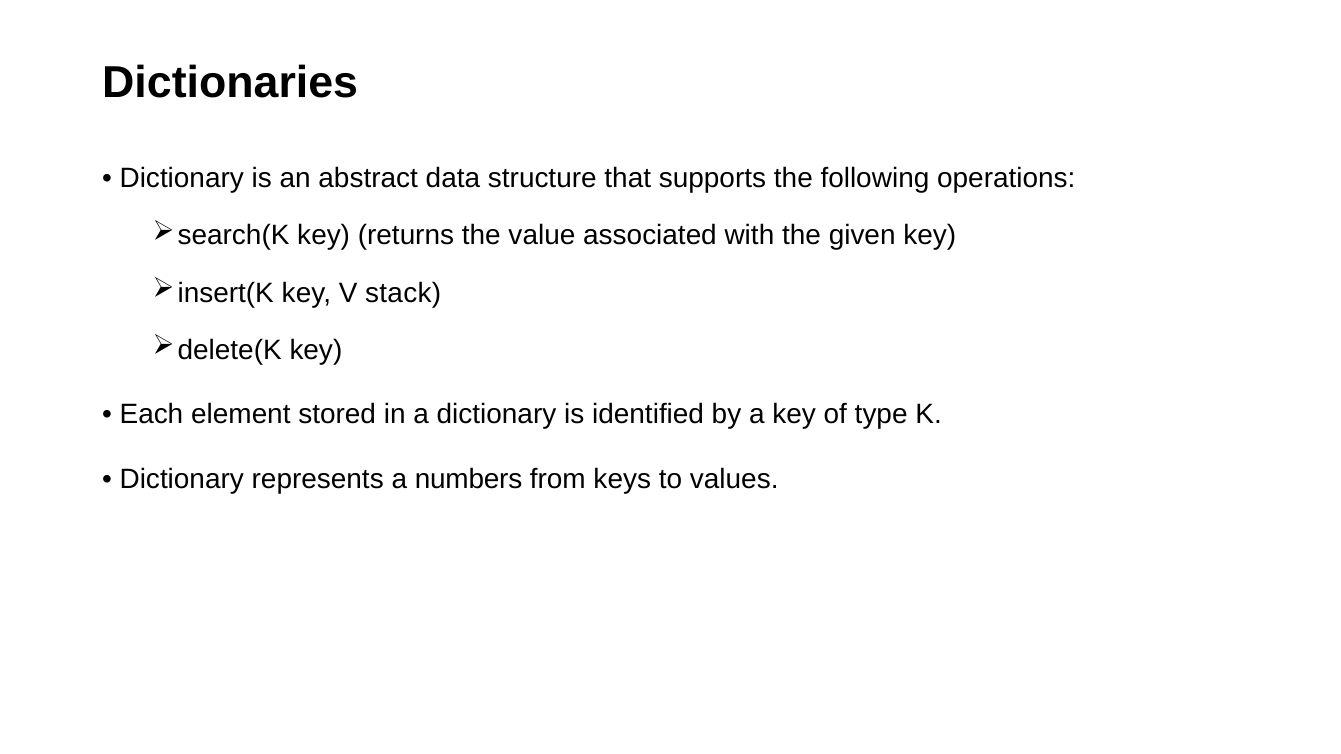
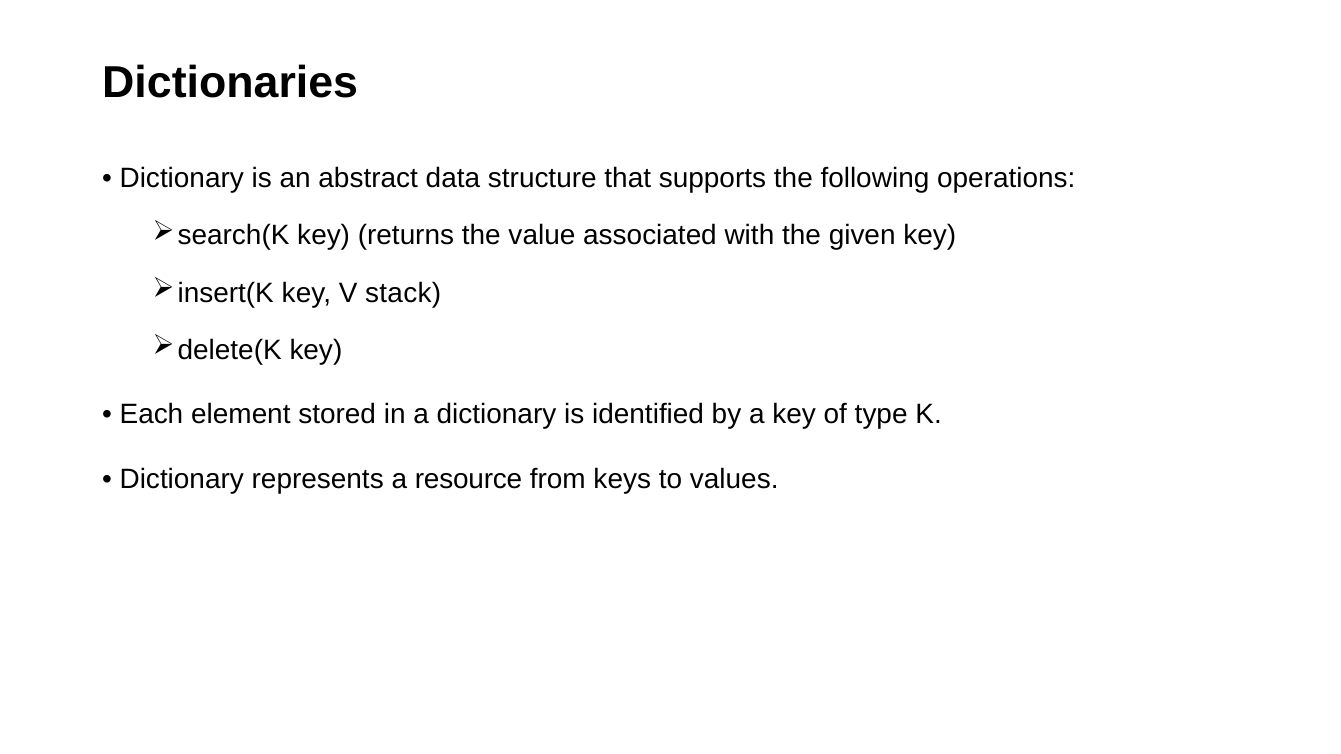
numbers: numbers -> resource (469, 479)
